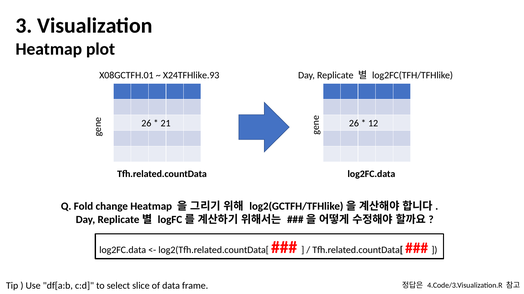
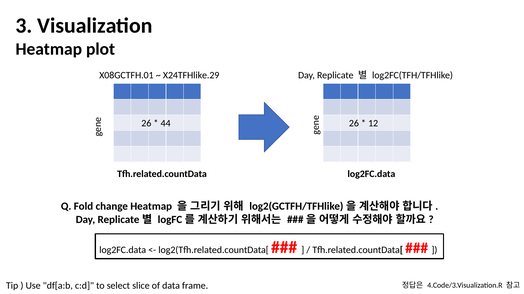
X24TFHlike.93: X24TFHlike.93 -> X24TFHlike.29 (191, 75)
21: 21 -> 44 (166, 124)
